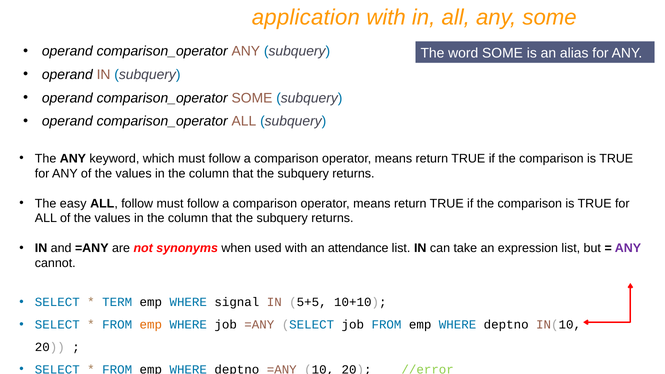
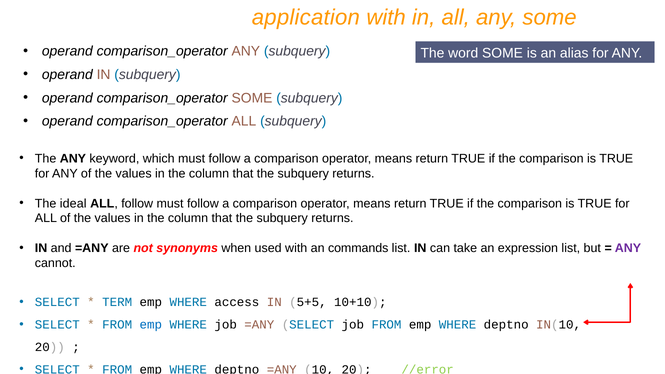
easy: easy -> ideal (73, 203)
attendance: attendance -> commands (358, 248)
signal: signal -> access (237, 302)
emp colour: orange -> blue (151, 325)
